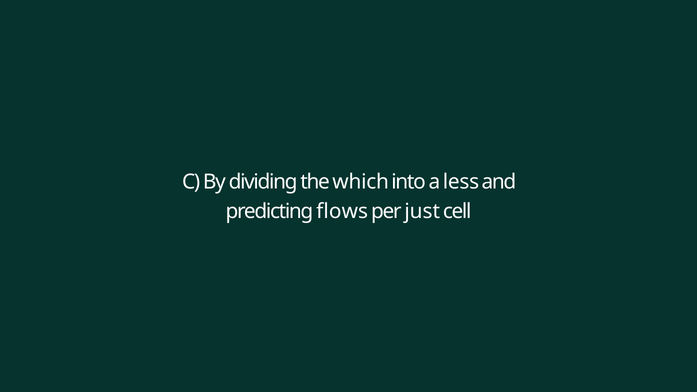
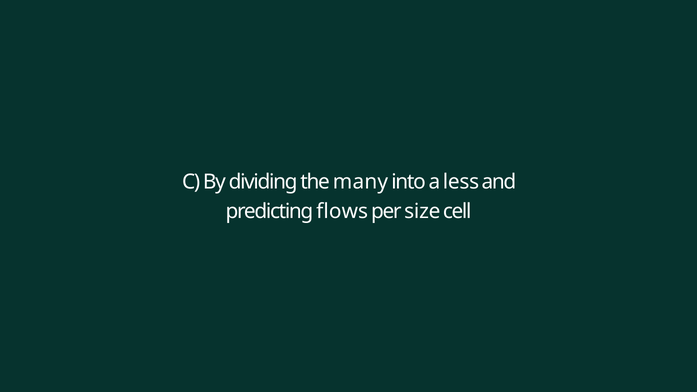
which: which -> many (360, 182)
just: just -> size (422, 211)
